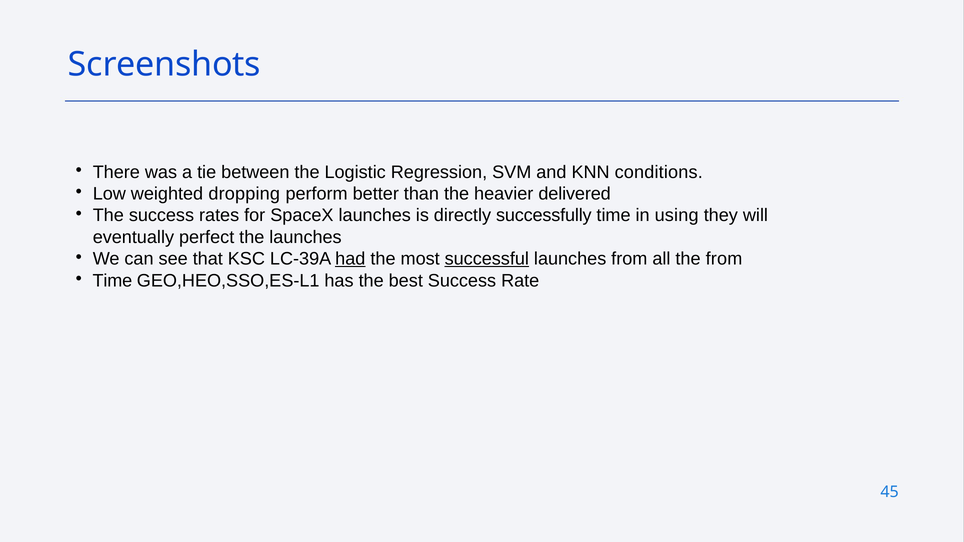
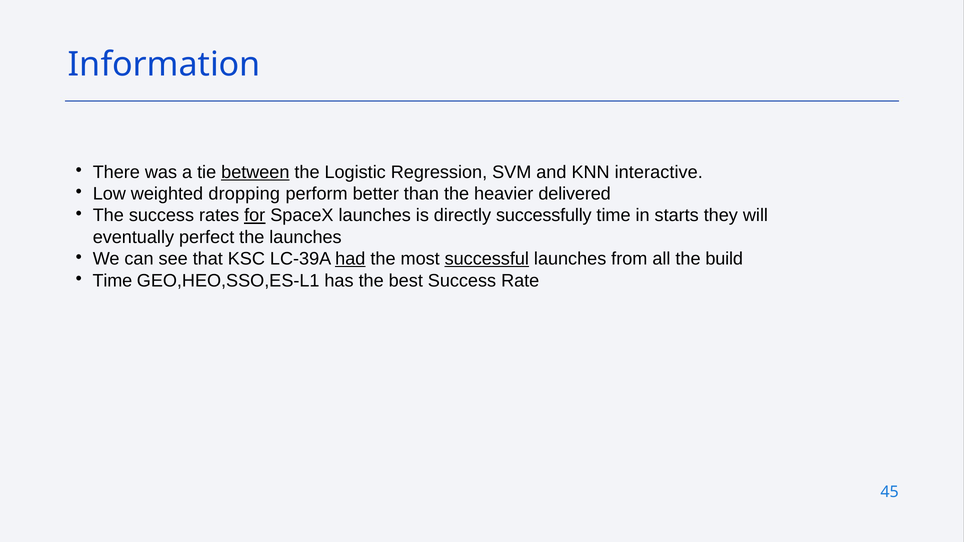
Screenshots: Screenshots -> Information (164, 64)
between underline: none -> present (255, 172)
conditions: conditions -> interactive (659, 172)
for underline: none -> present (255, 216)
using: using -> starts (677, 216)
the from: from -> build (724, 259)
